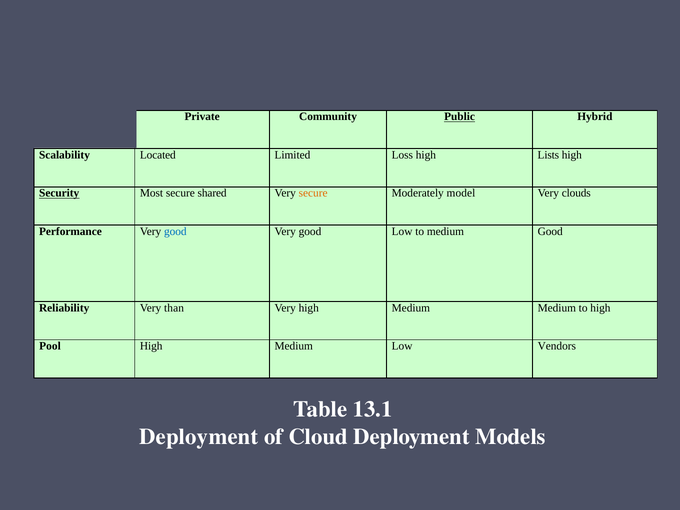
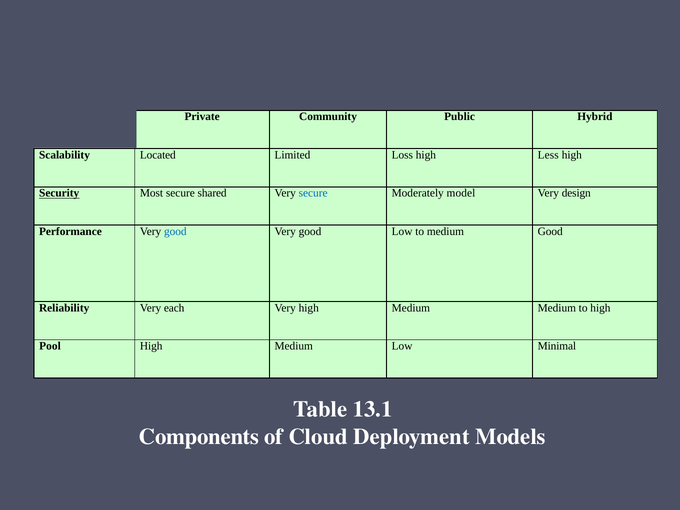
Public underline: present -> none (460, 117)
Lists: Lists -> Less (548, 155)
secure colour: orange -> blue (313, 193)
clouds: clouds -> design (576, 193)
than: than -> each (174, 308)
Vendors: Vendors -> Minimal (557, 346)
Deployment: Deployment -> Components (199, 437)
